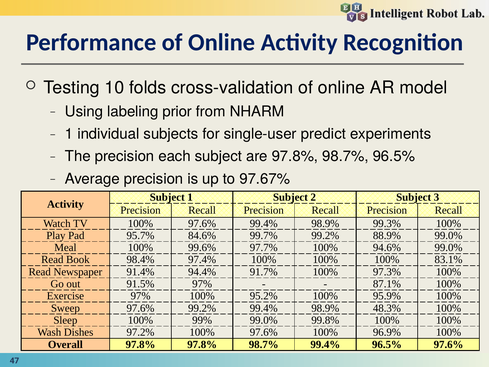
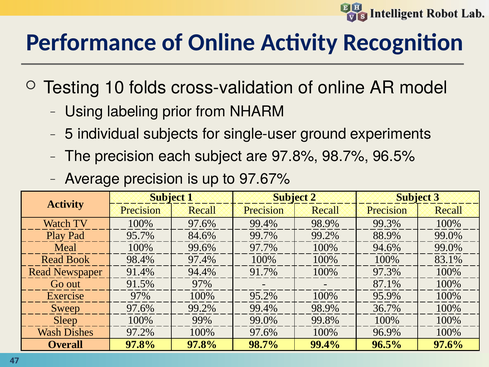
1: 1 -> 5 (69, 134)
predict: predict -> ground (324, 134)
48.3%: 48.3% -> 36.7% (387, 308)
